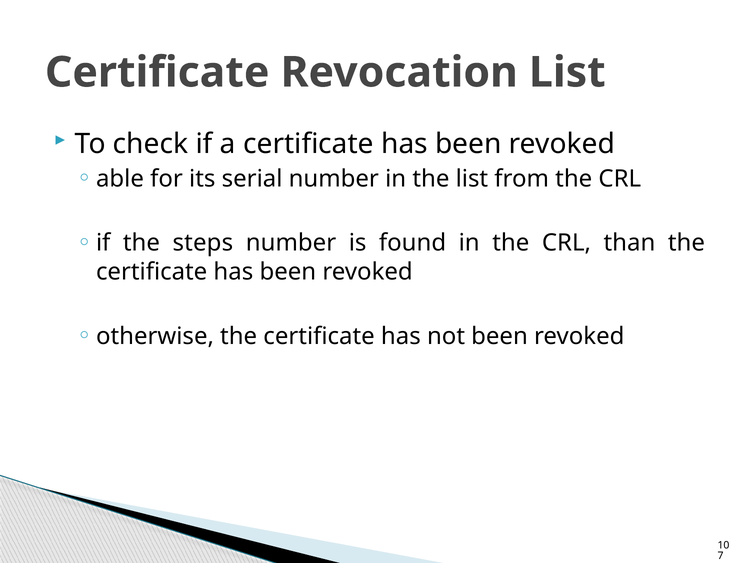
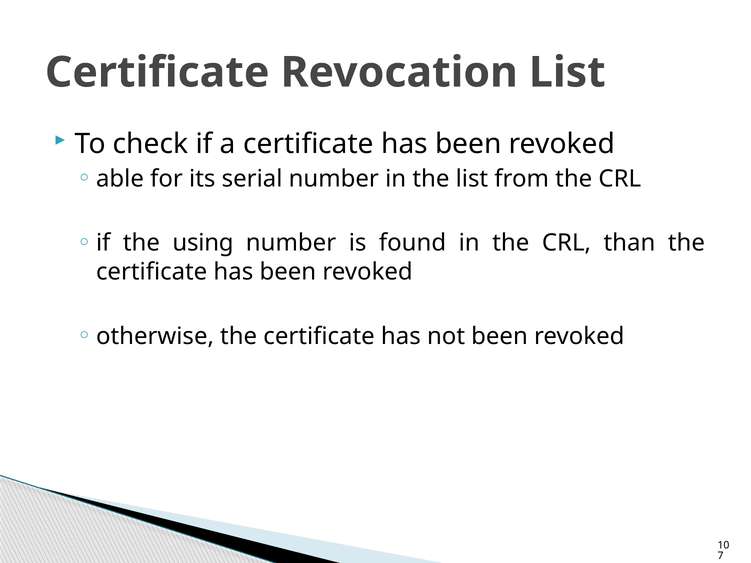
steps: steps -> using (203, 243)
